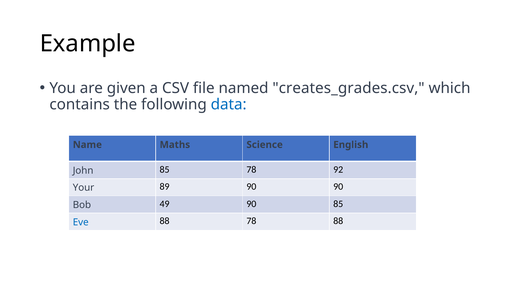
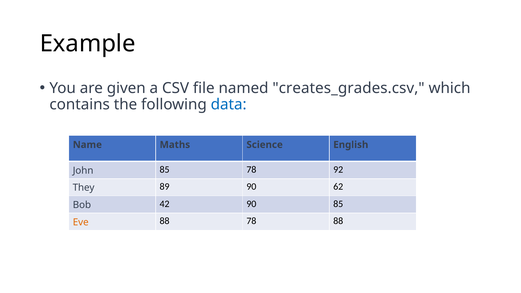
Your: Your -> They (84, 188)
90 90: 90 -> 62 (338, 187)
49: 49 -> 42 (165, 204)
Eve colour: blue -> orange (81, 222)
